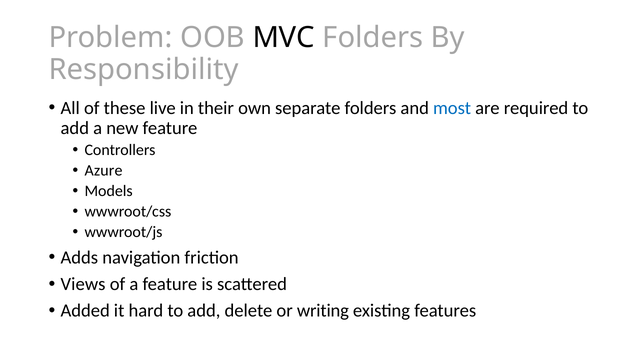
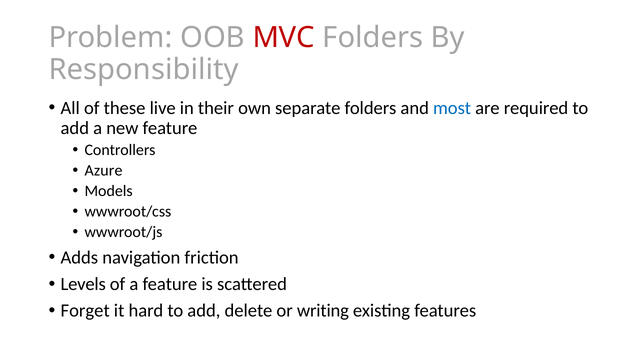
MVC colour: black -> red (284, 38)
Views: Views -> Levels (83, 284)
Added: Added -> Forget (85, 311)
